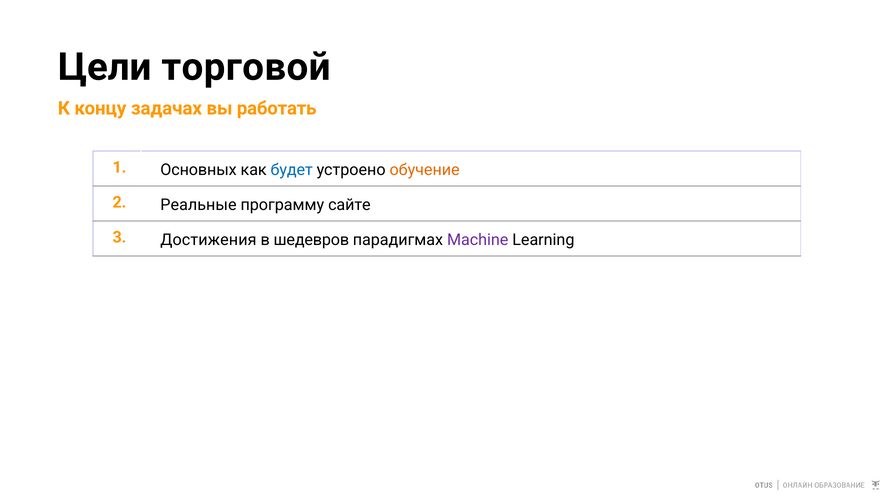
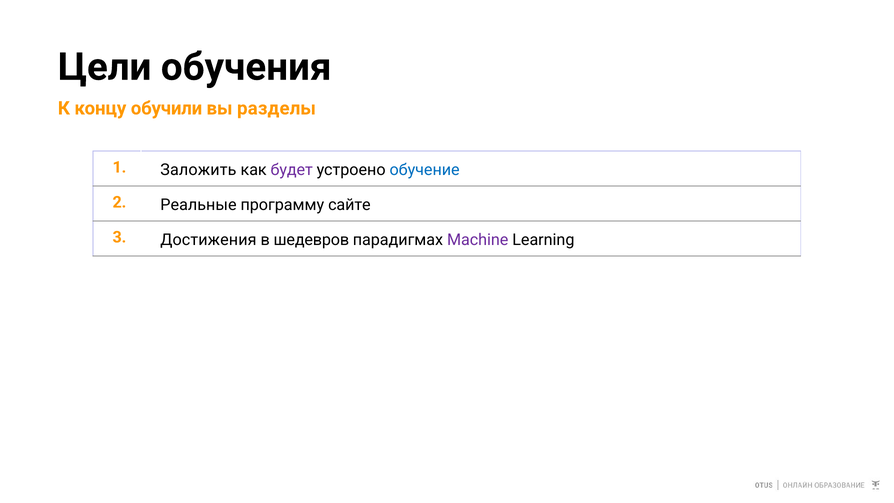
торговой: торговой -> обучения (246, 67)
задачах: задачах -> обучили (167, 108)
работать: работать -> разделы (276, 108)
Основных: Основных -> Заложить (198, 170)
будет colour: blue -> purple (292, 170)
обучение colour: orange -> blue (425, 170)
